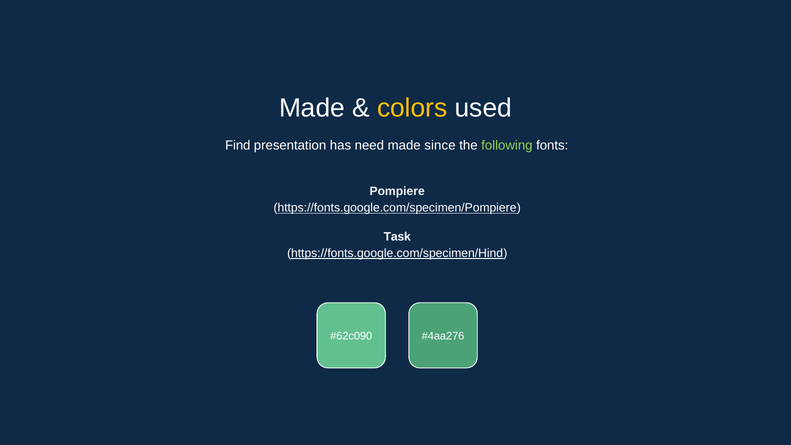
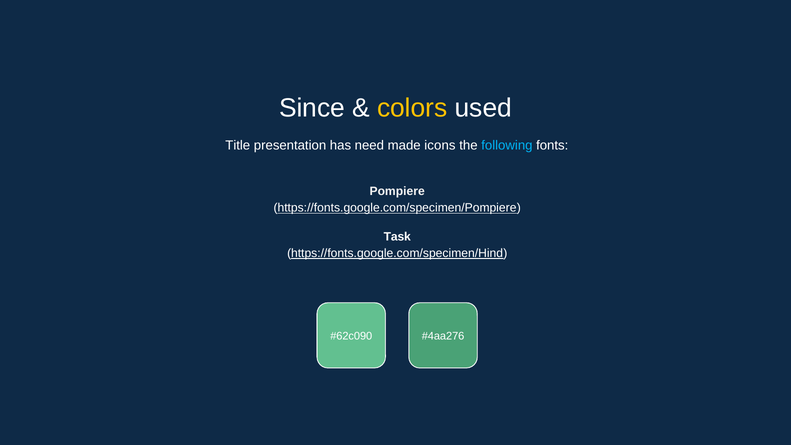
Made: Made -> Since (312, 108)
Find: Find -> Title (238, 145)
since: since -> icons (440, 145)
following colour: light green -> light blue (507, 145)
